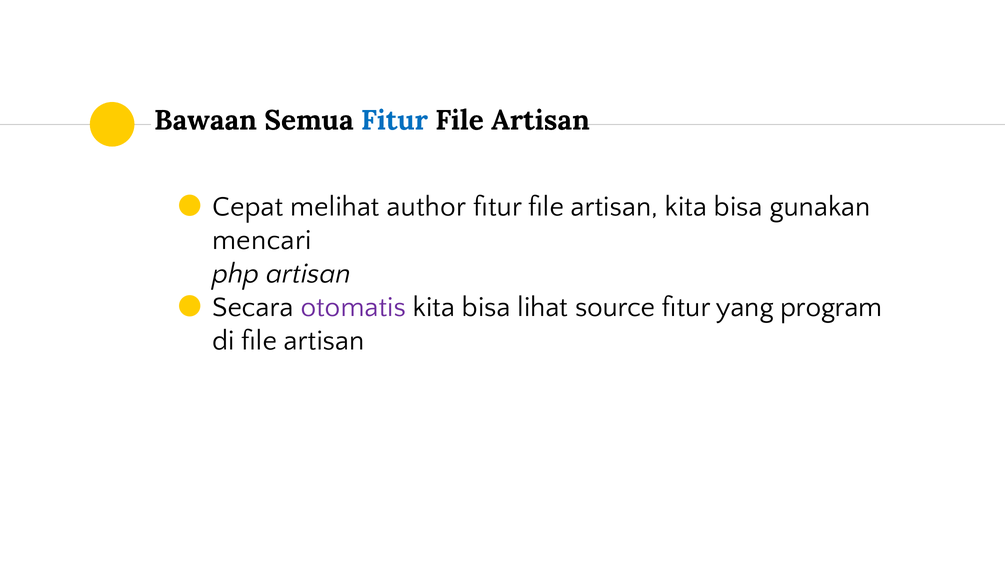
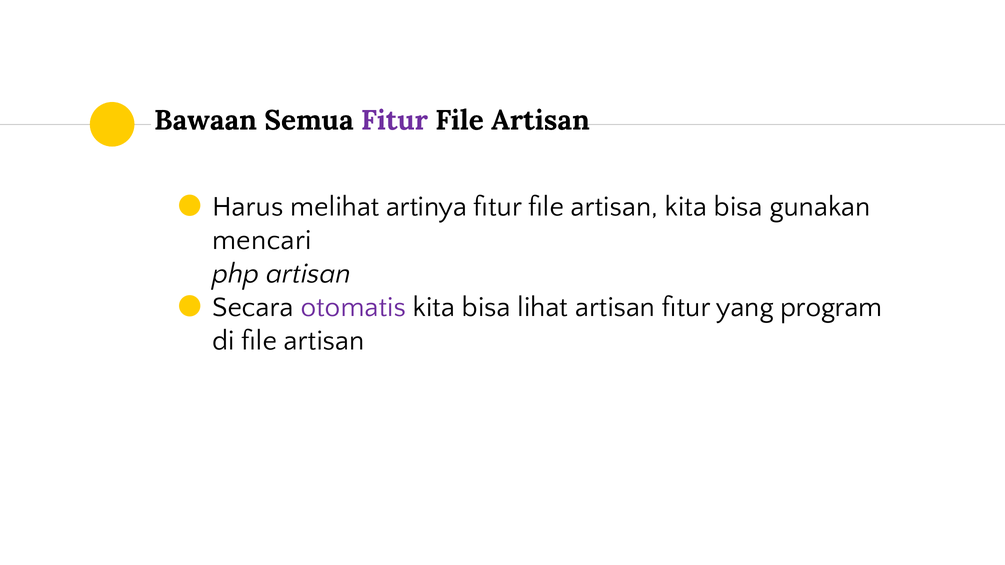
Fitur colour: blue -> purple (394, 120)
Cepat: Cepat -> Harus (248, 206)
author: author -> artinya (427, 206)
lihat source: source -> artisan (615, 307)
